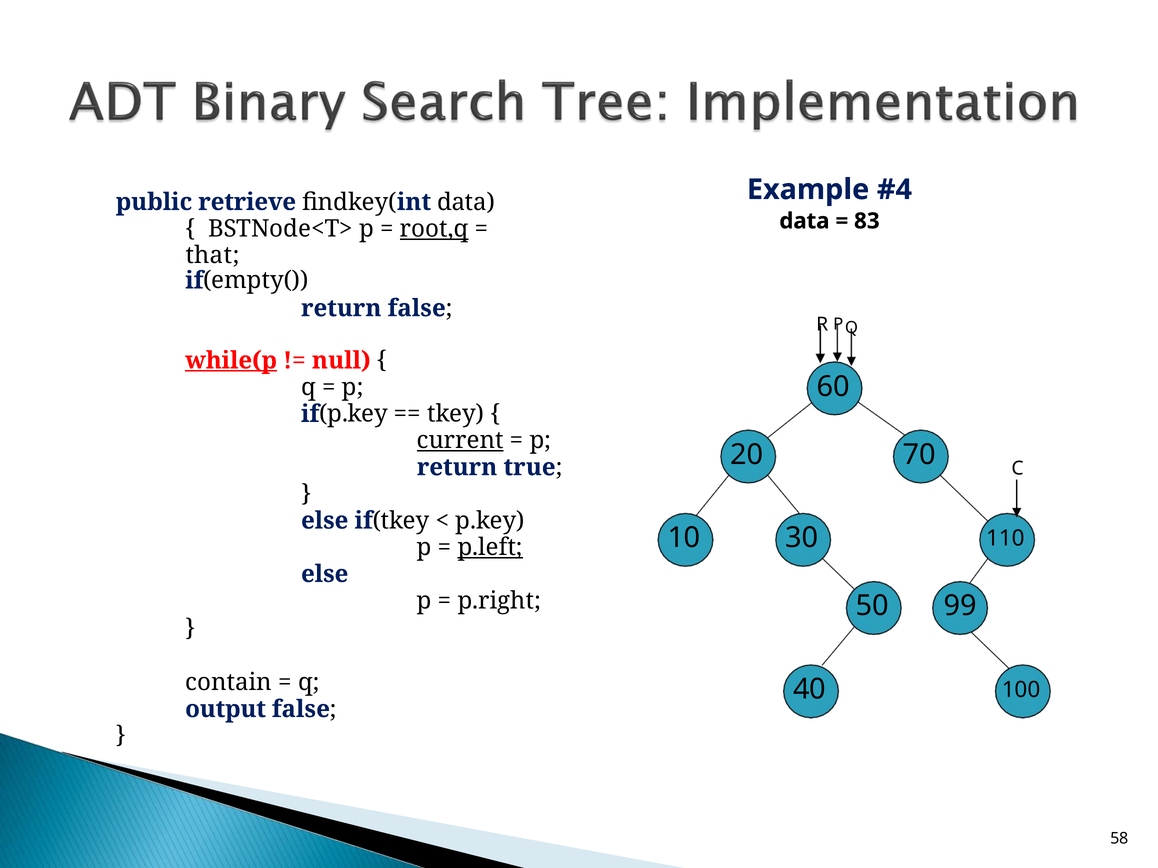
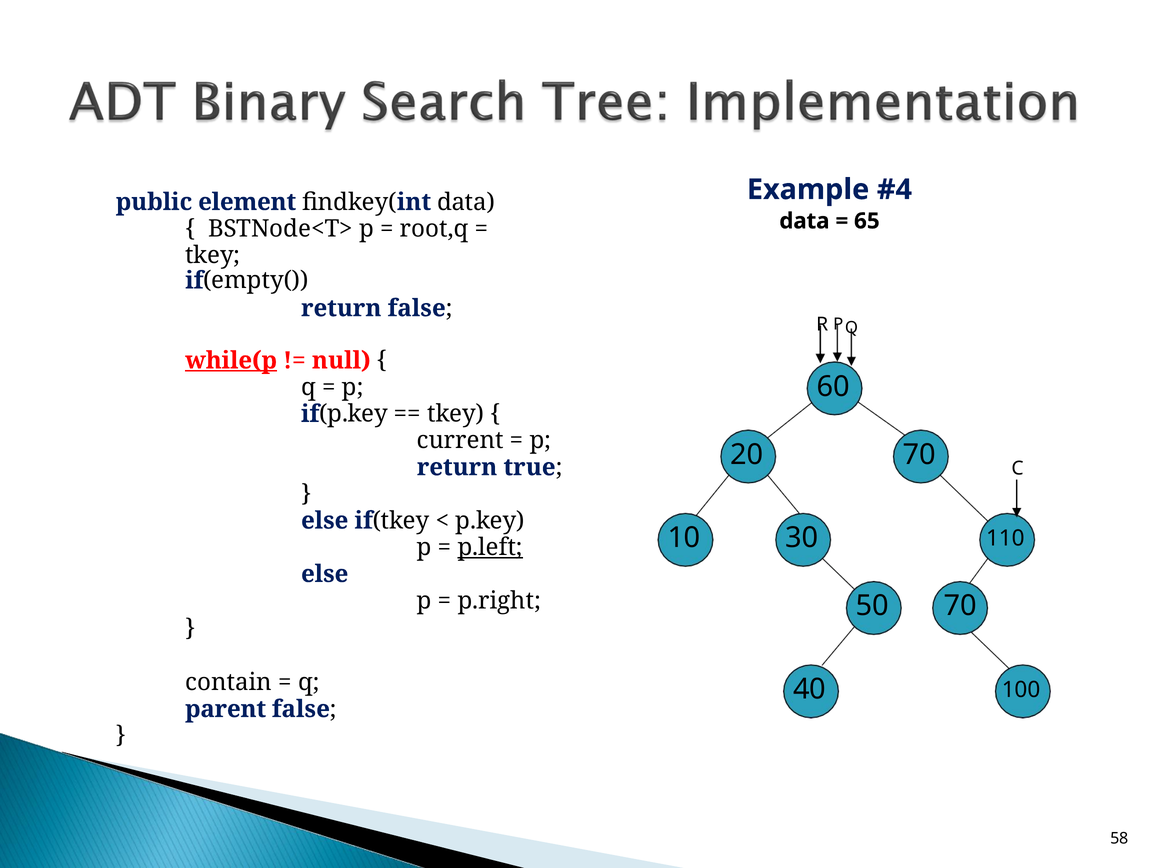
retrieve: retrieve -> element (247, 202)
83: 83 -> 65 (867, 221)
root,q underline: present -> none (434, 229)
that: that -> tkey (213, 256)
current underline: present -> none (460, 441)
50 99: 99 -> 70 (960, 606)
output: output -> parent (226, 710)
